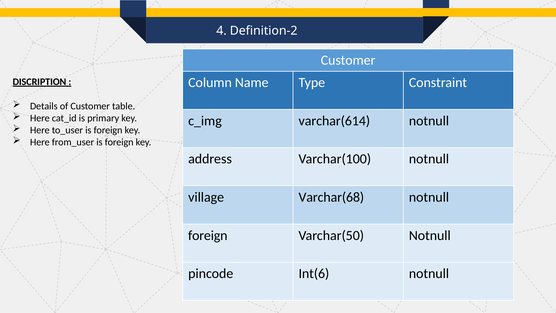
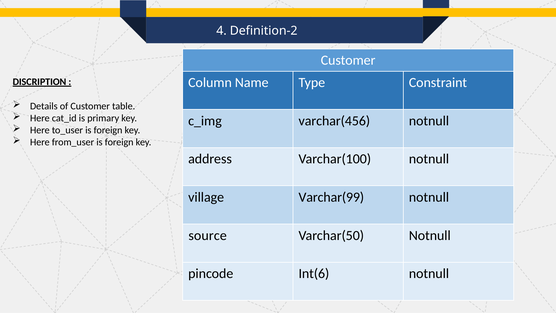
varchar(614: varchar(614 -> varchar(456 (334, 121)
Varchar(68: Varchar(68 -> Varchar(99 (331, 197)
foreign: foreign -> source (208, 235)
